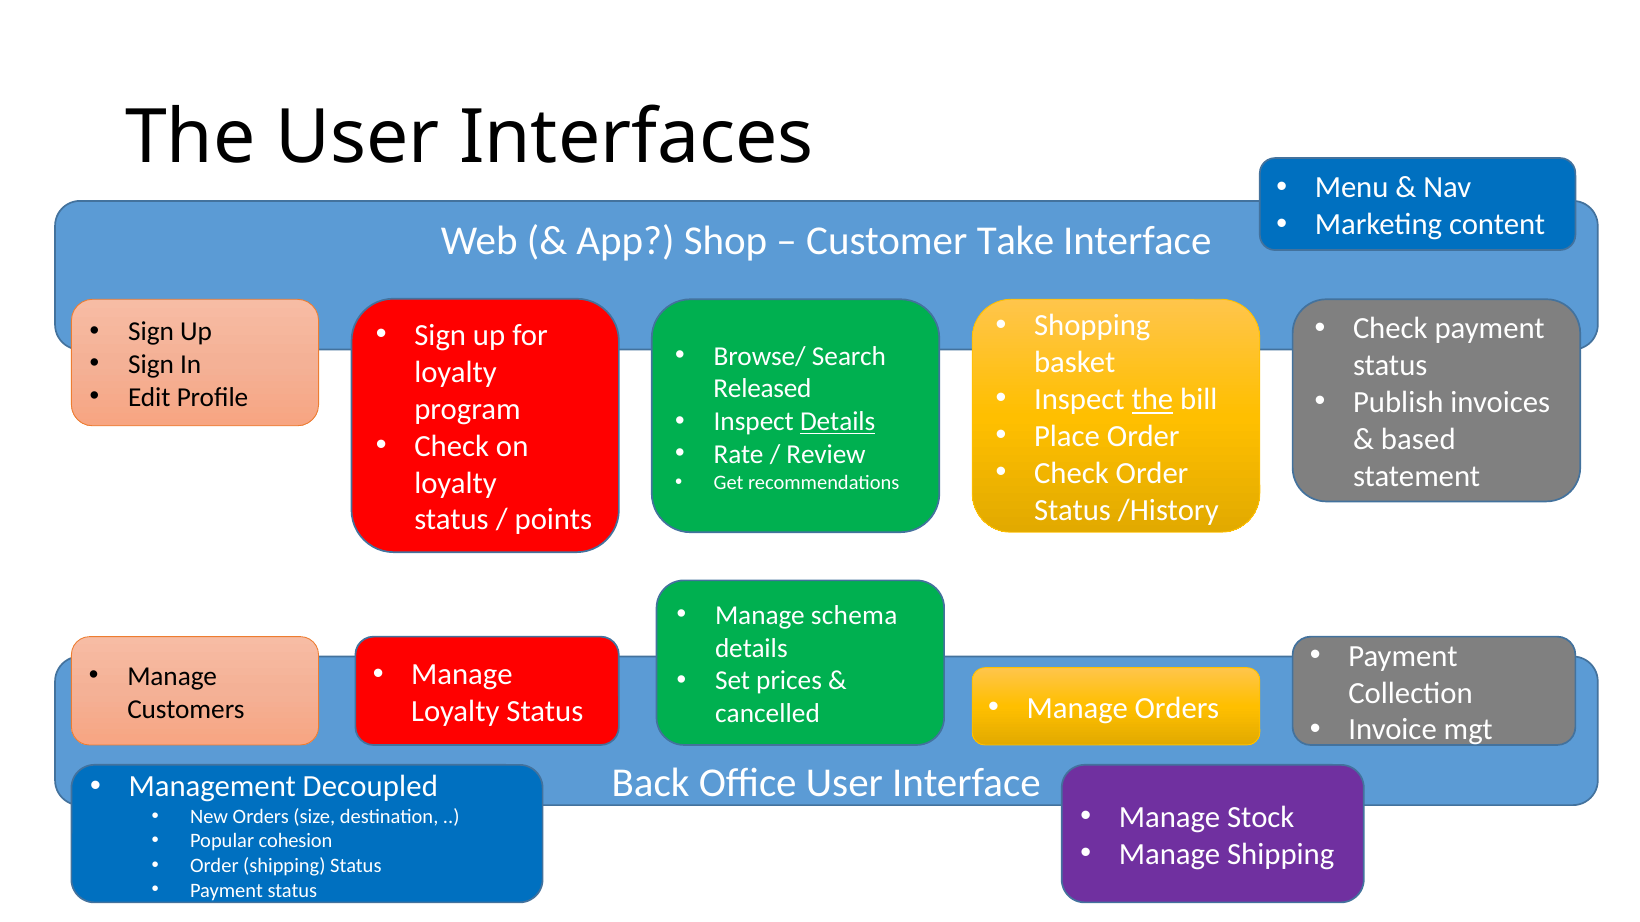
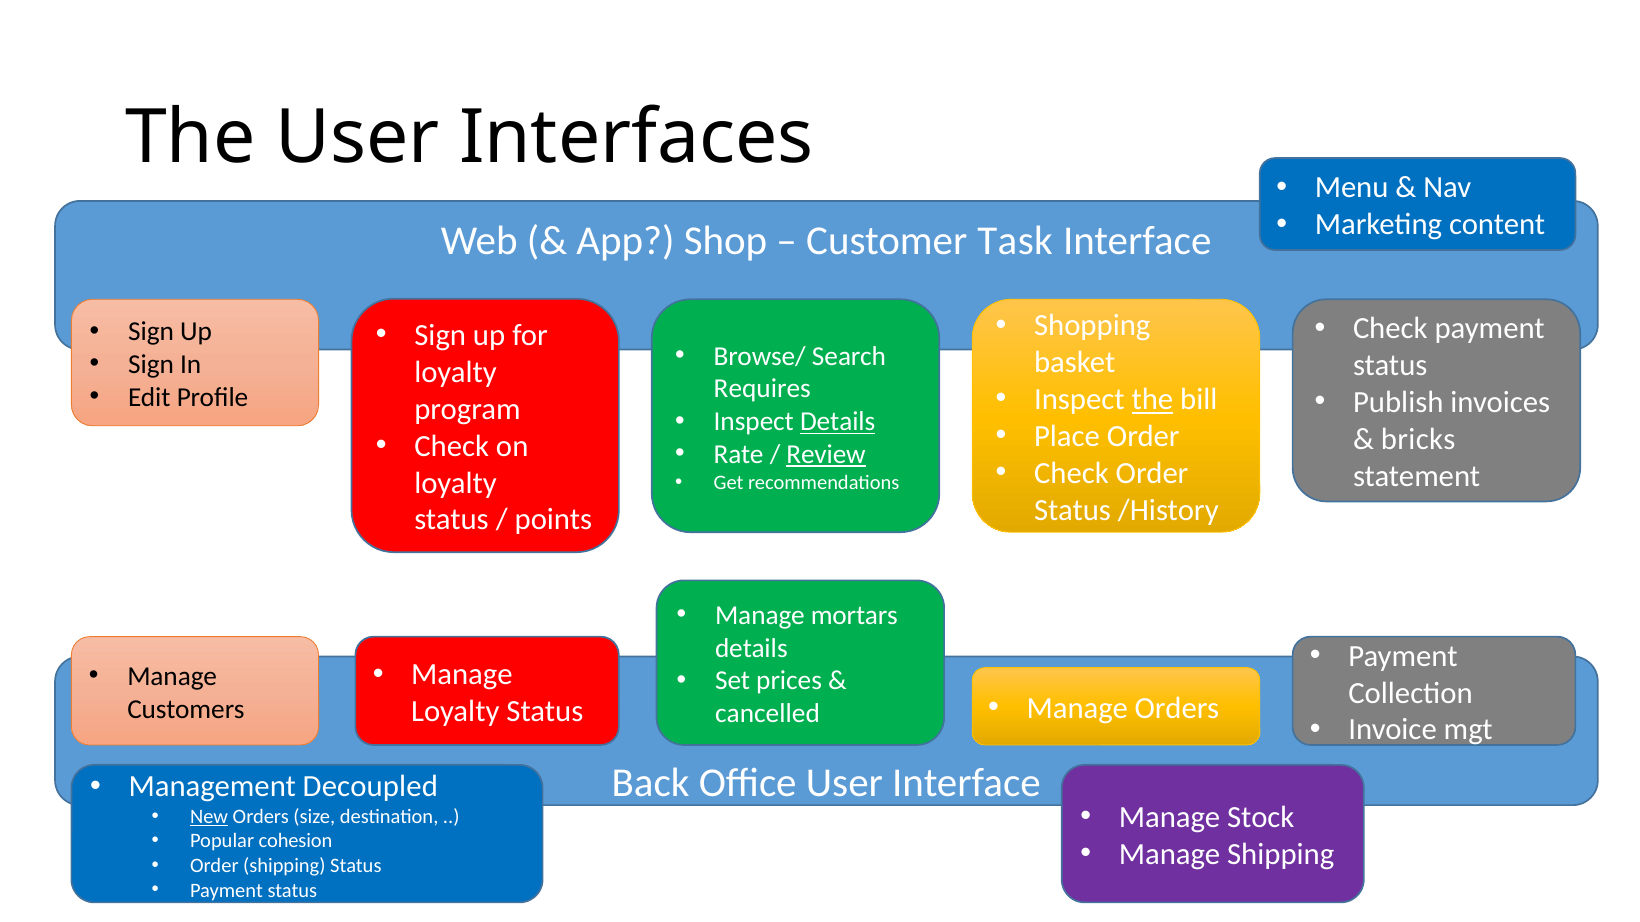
Take: Take -> Task (1015, 241)
Released: Released -> Requires (762, 389)
based: based -> bricks (1418, 440)
Review underline: none -> present (826, 455)
schema: schema -> mortars (854, 616)
New underline: none -> present (209, 817)
